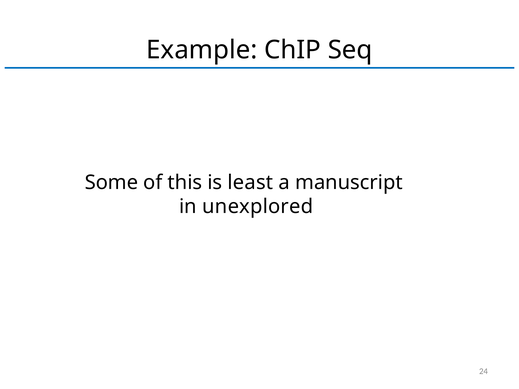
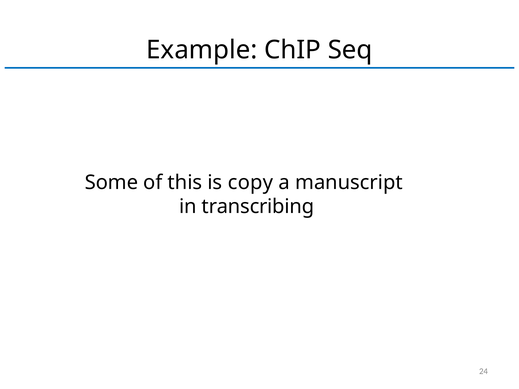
least: least -> copy (250, 183)
unexplored: unexplored -> transcribing (258, 207)
